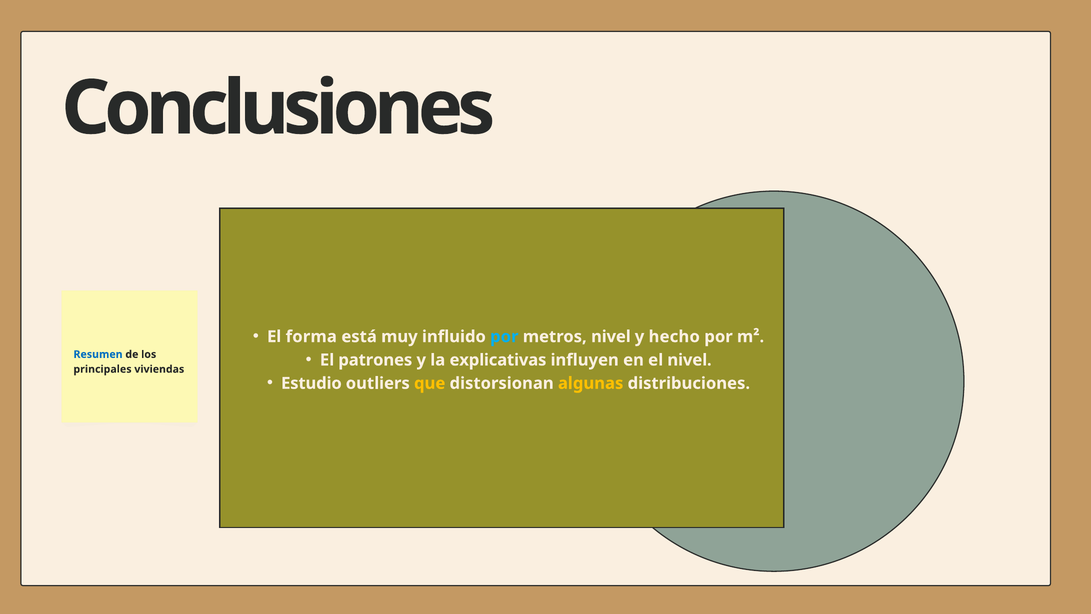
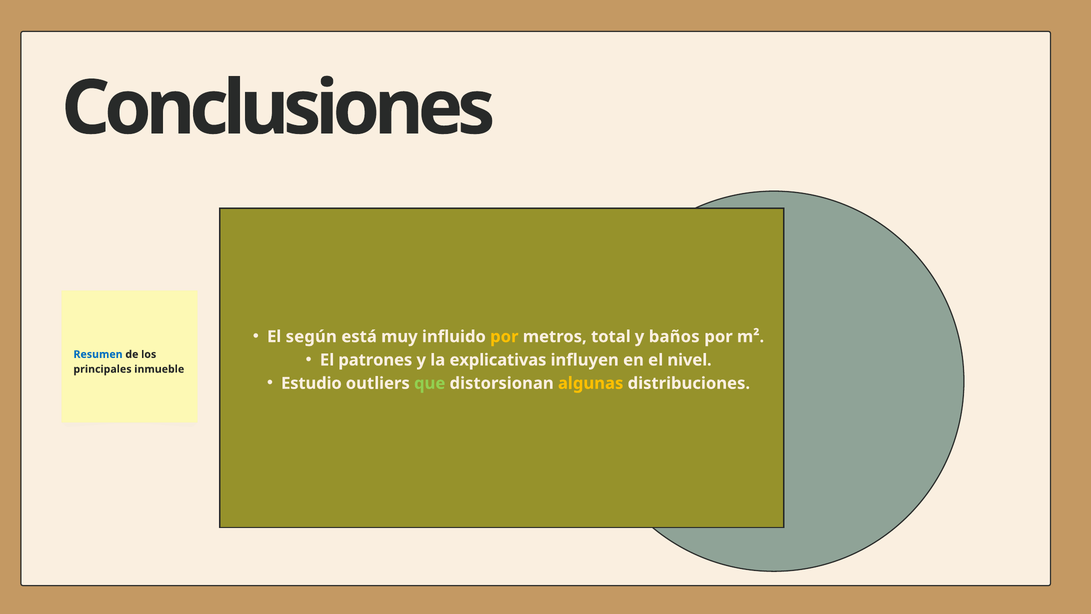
forma: forma -> según (311, 337)
por colour: light blue -> yellow (504, 337)
metros nivel: nivel -> total (611, 337)
hecho: hecho -> baños (674, 337)
viviendas: viviendas -> inmueble (159, 369)
que colour: yellow -> light green (430, 383)
